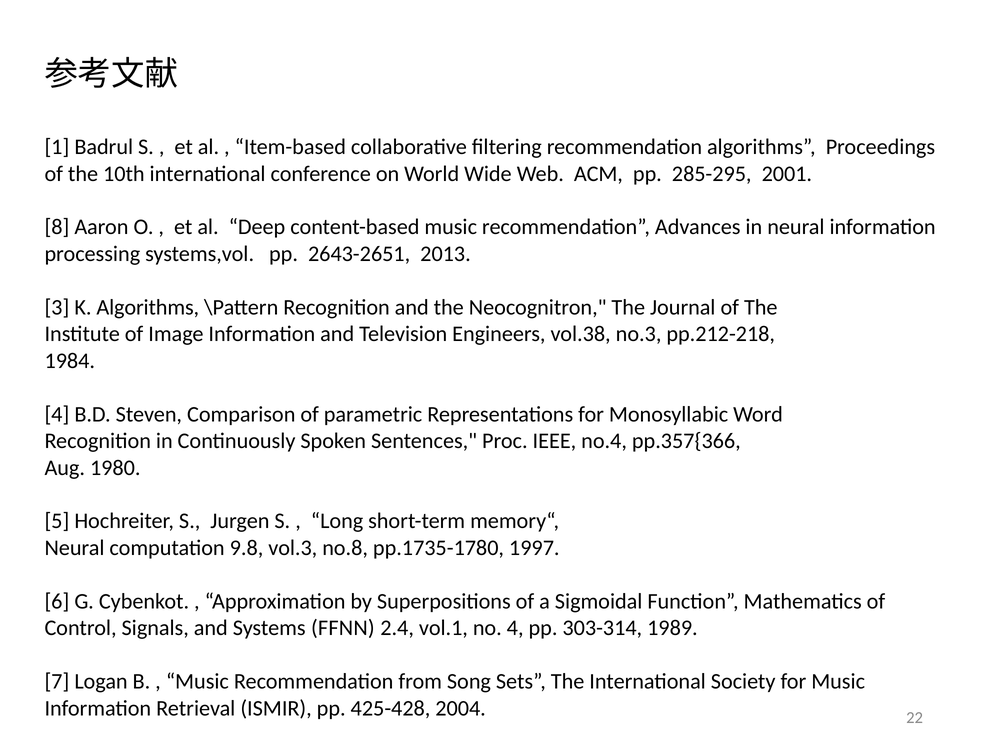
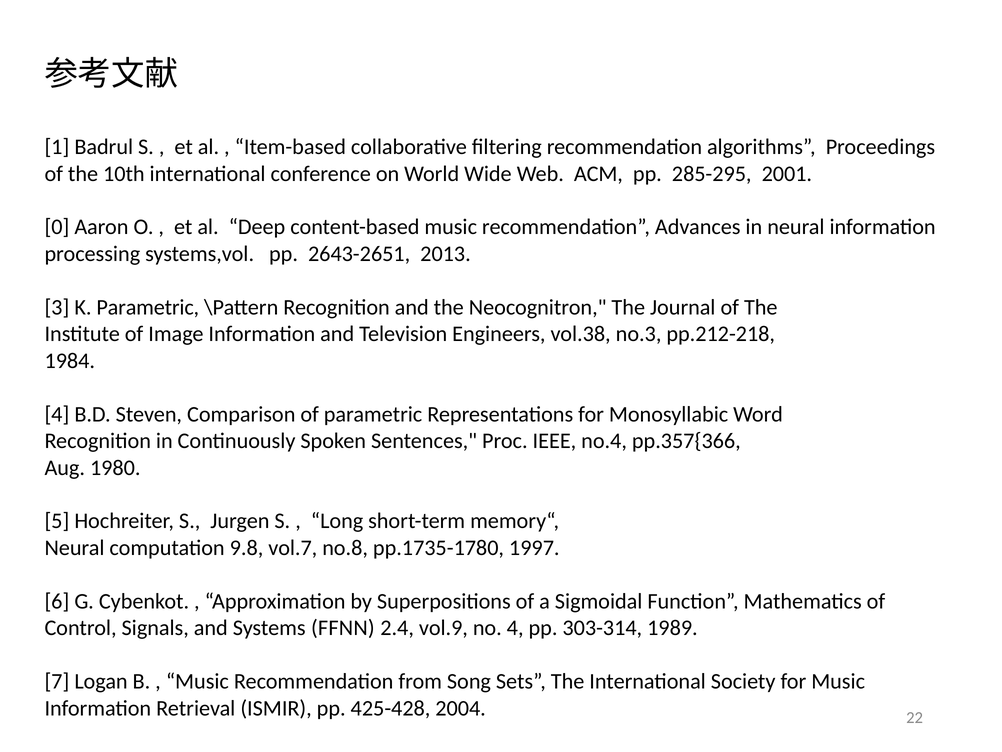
8: 8 -> 0 (57, 227)
K Algorithms: Algorithms -> Parametric (148, 307)
vol.3: vol.3 -> vol.7 (293, 547)
vol.1: vol.1 -> vol.9 (443, 628)
